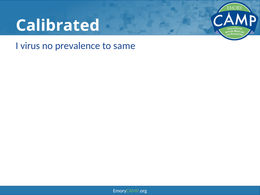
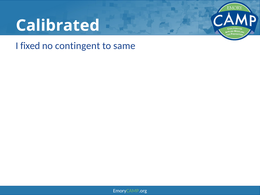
virus: virus -> fixed (30, 46)
prevalence: prevalence -> contingent (78, 46)
